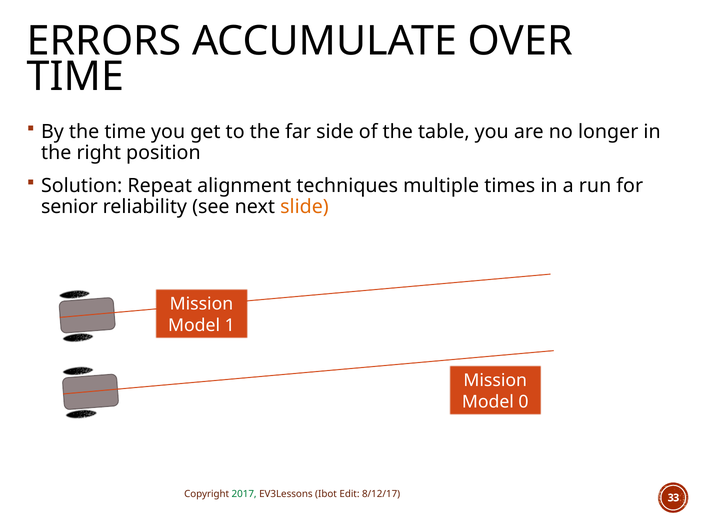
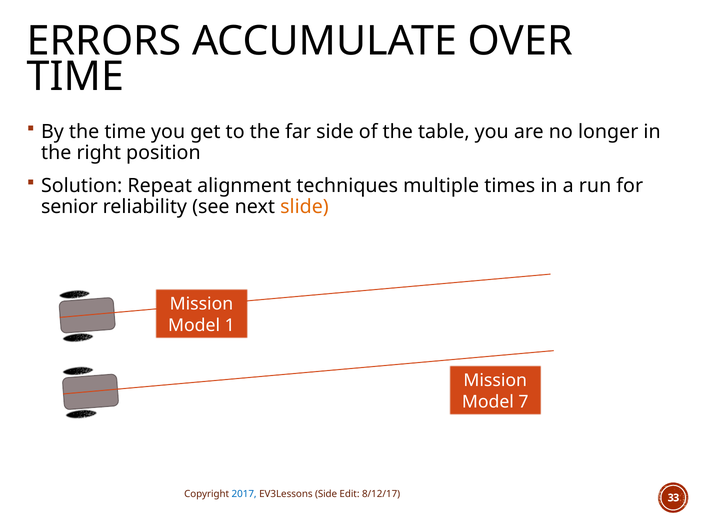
0: 0 -> 7 (524, 402)
2017 colour: green -> blue (244, 494)
EV3Lessons Ibot: Ibot -> Side (326, 494)
